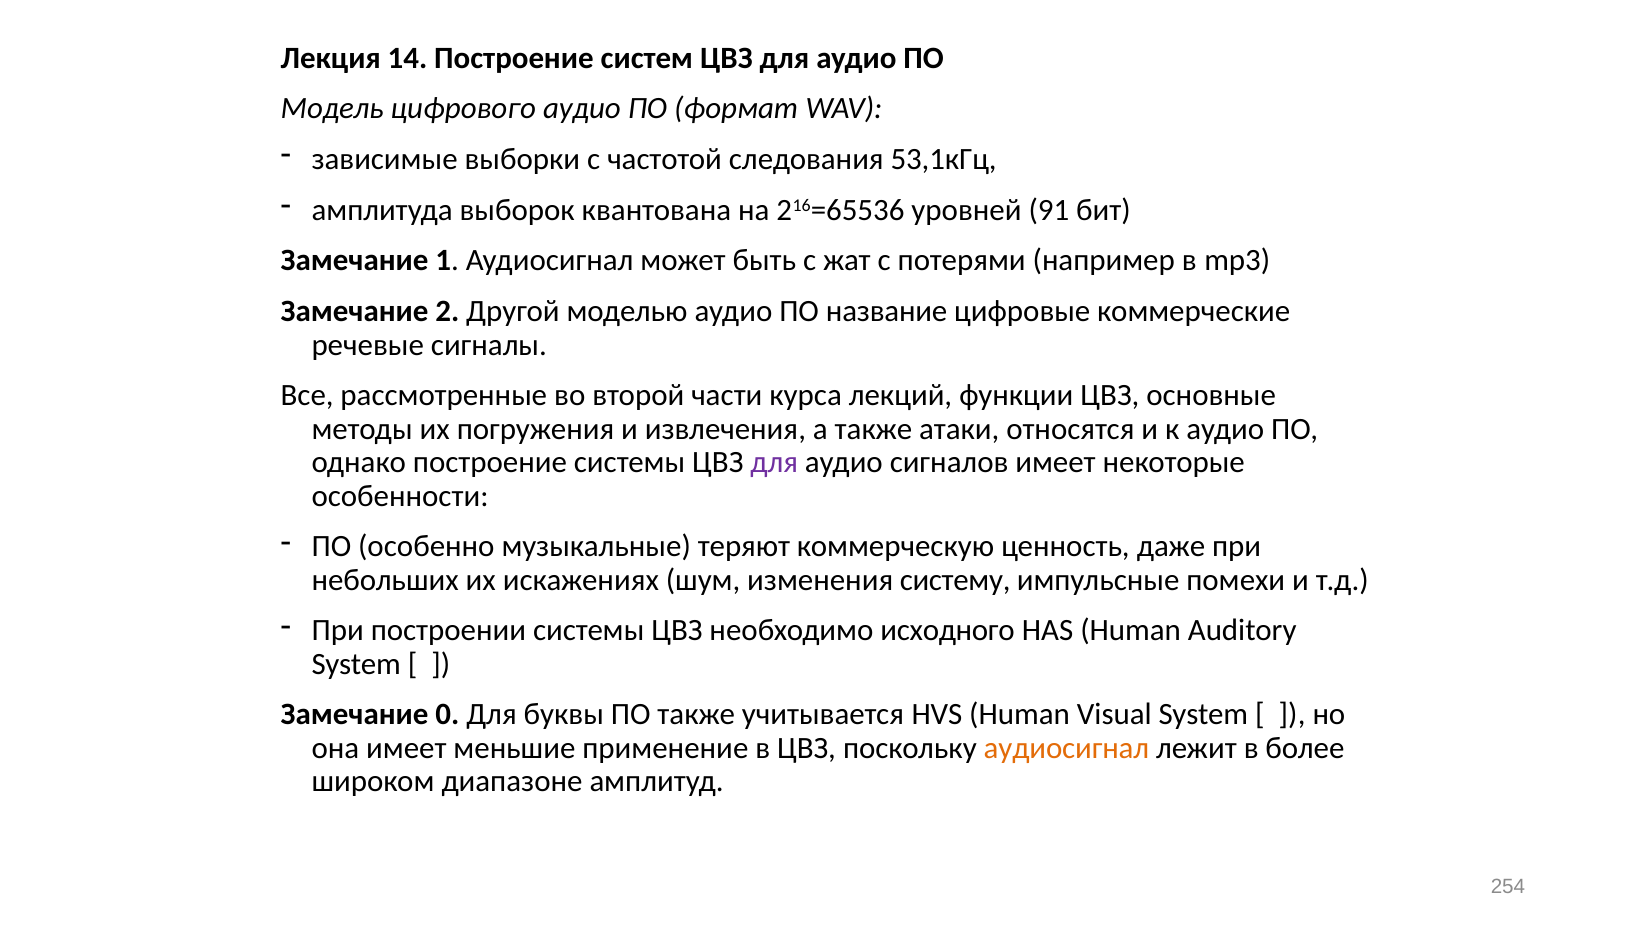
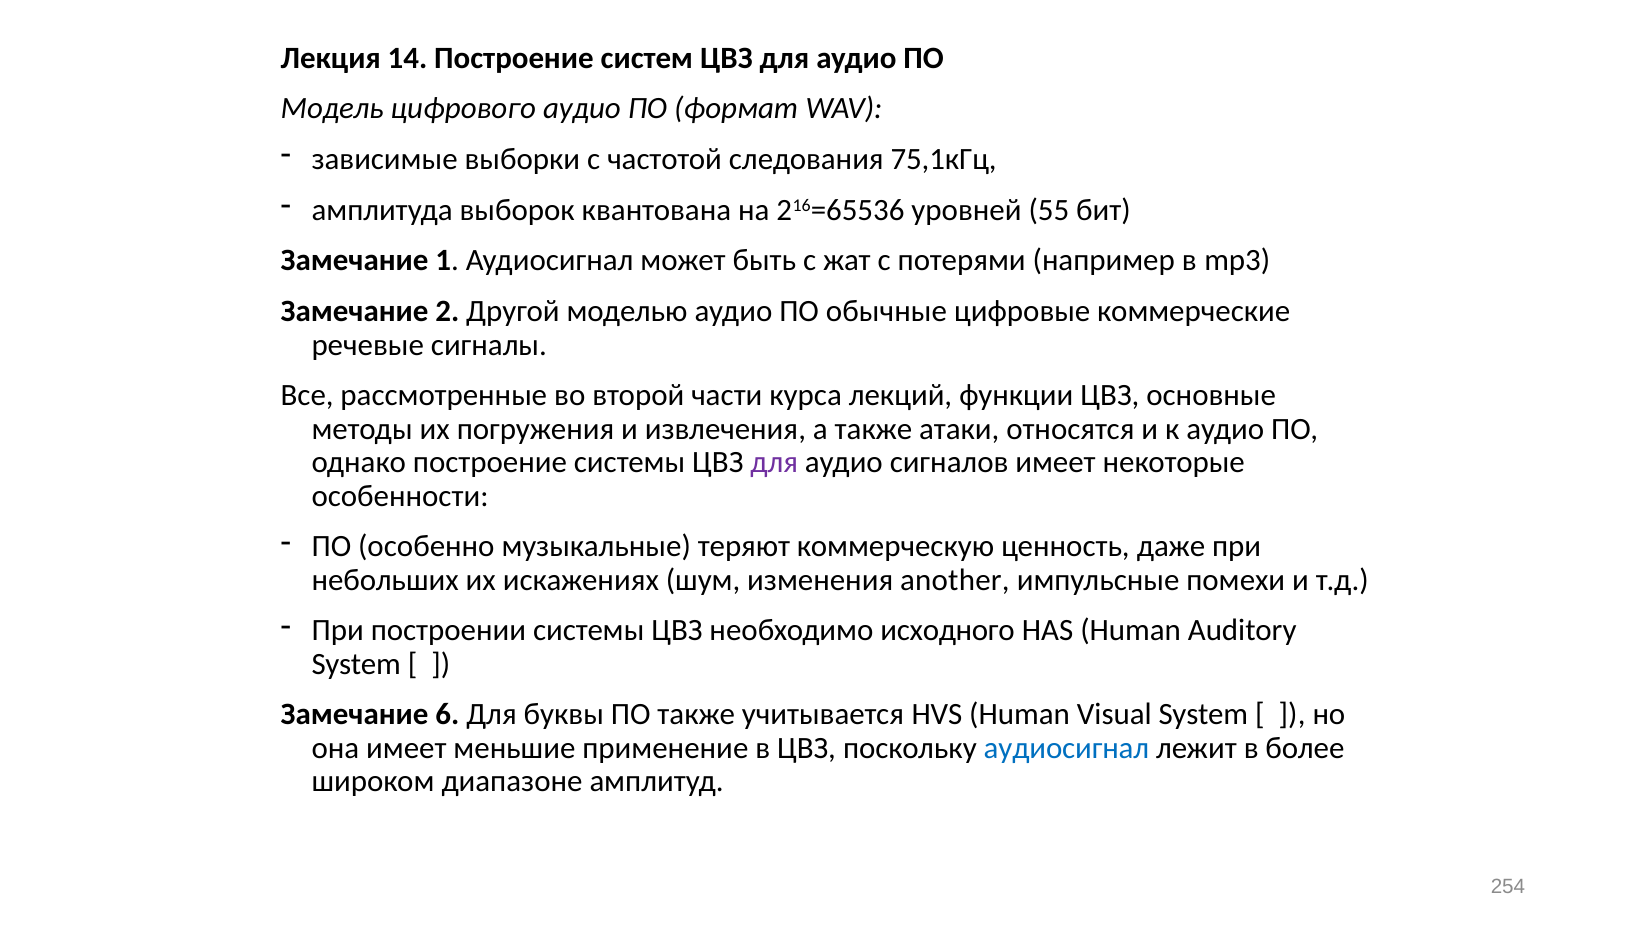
53,1кГц: 53,1кГц -> 75,1кГц (944, 159)
91: 91 -> 55 (1049, 210)
название: название -> обычные (886, 311)
систему: систему -> another (955, 580)
0: 0 -> 6 (447, 714)
аудиосигнал colour: orange -> blue (1066, 748)
